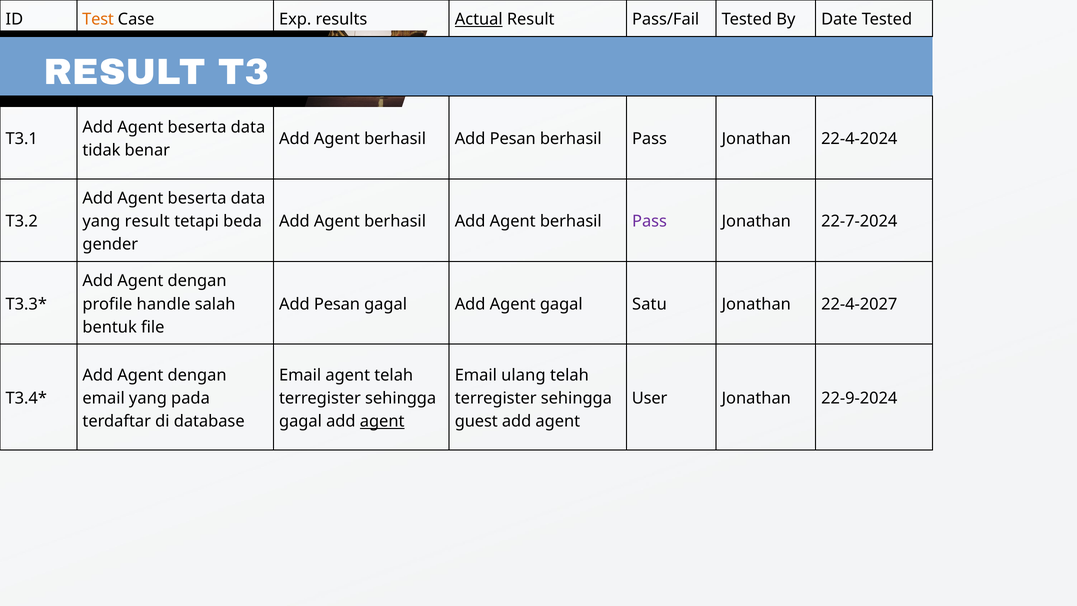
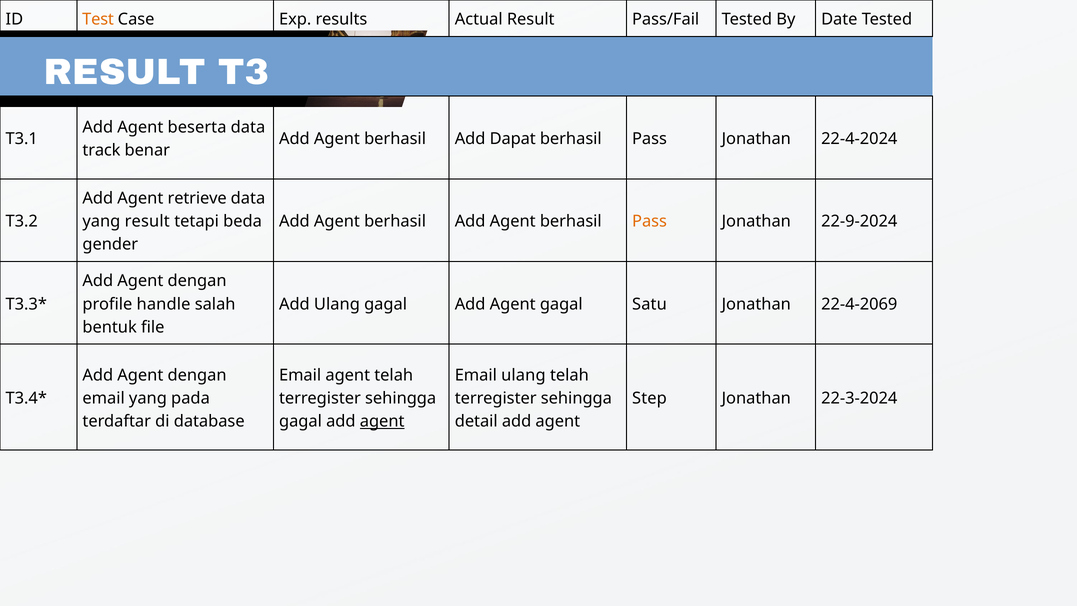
Actual underline: present -> none (479, 19)
berhasil Add Pesan: Pesan -> Dapat (513, 139)
tidak: tidak -> track (101, 150)
beserta: beserta -> retrieve (197, 198)
Pass colour: purple -> orange (650, 221)
22-7-2024: 22-7-2024 -> 22-9-2024 (859, 221)
Pesan: Pesan -> Ulang (337, 304)
22-4-2027: 22-4-2027 -> 22-4-2069 (859, 304)
User: User -> Step (649, 398)
22-9-2024: 22-9-2024 -> 22-3-2024 (859, 398)
guest: guest -> detail (476, 421)
